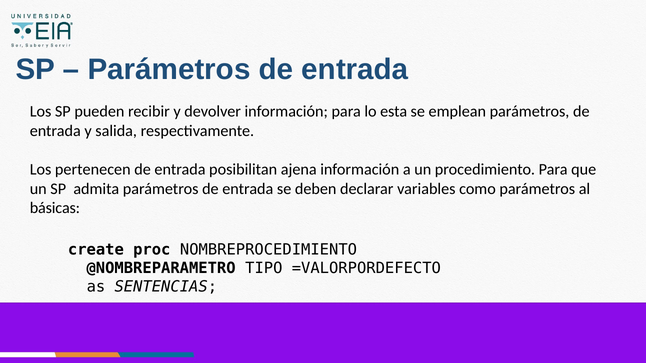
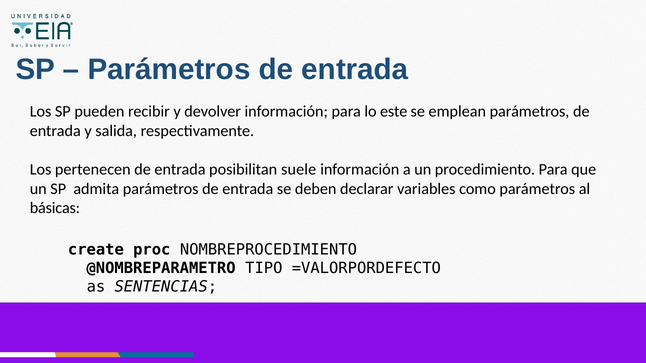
esta: esta -> este (394, 111)
ajena: ajena -> suele (299, 170)
